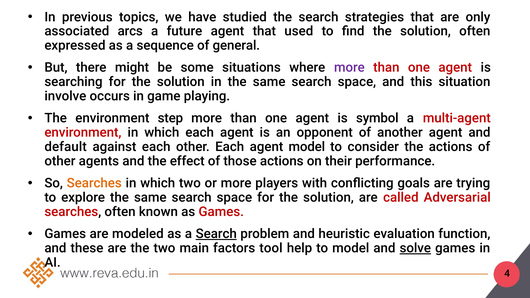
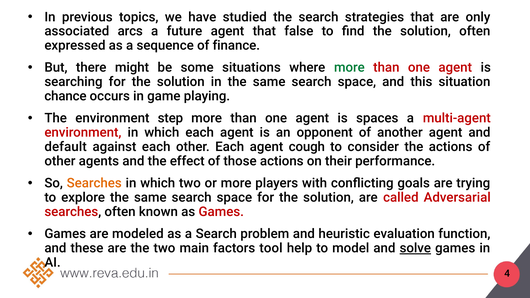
used: used -> false (299, 31)
general: general -> finance (236, 46)
more colour: purple -> green (349, 68)
involve: involve -> chance (65, 96)
symbol: symbol -> spaces (377, 118)
agent model: model -> cough (307, 147)
Search underline: present -> none (216, 234)
